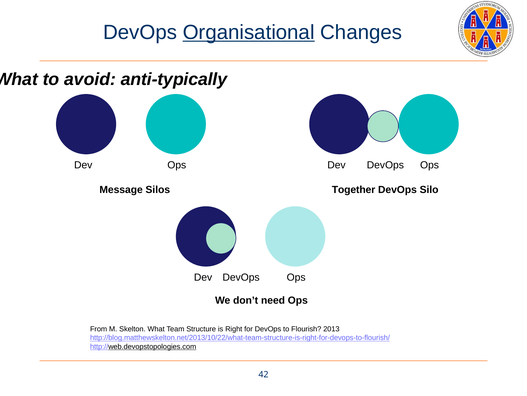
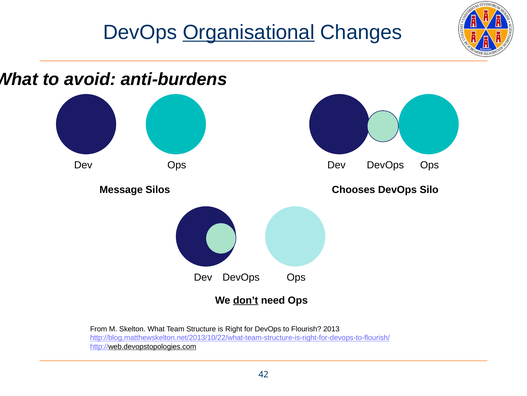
anti-typically: anti-typically -> anti-burdens (174, 79)
Together: Together -> Chooses (354, 189)
don’t underline: none -> present (246, 300)
